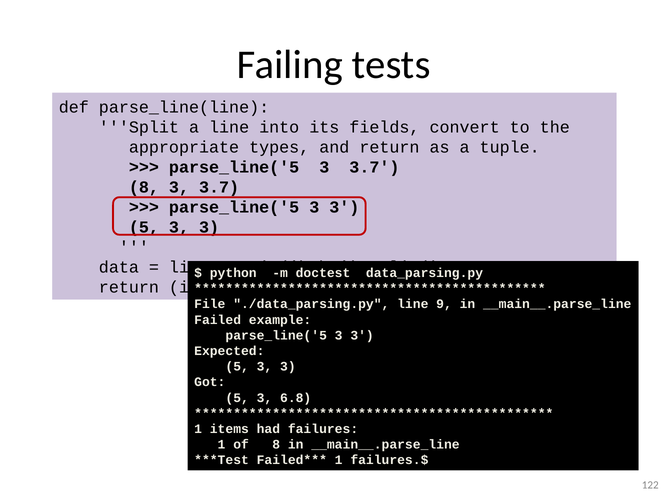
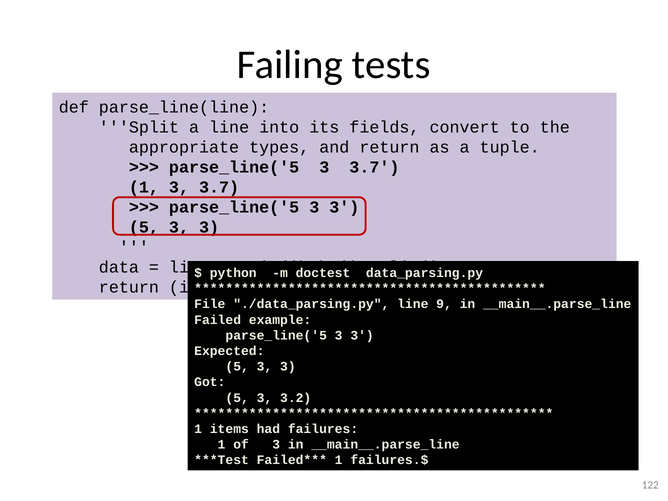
8: 8 -> 1 (144, 187)
6.8: 6.8 -> 3.2 (296, 398)
of 8: 8 -> 3 (276, 445)
